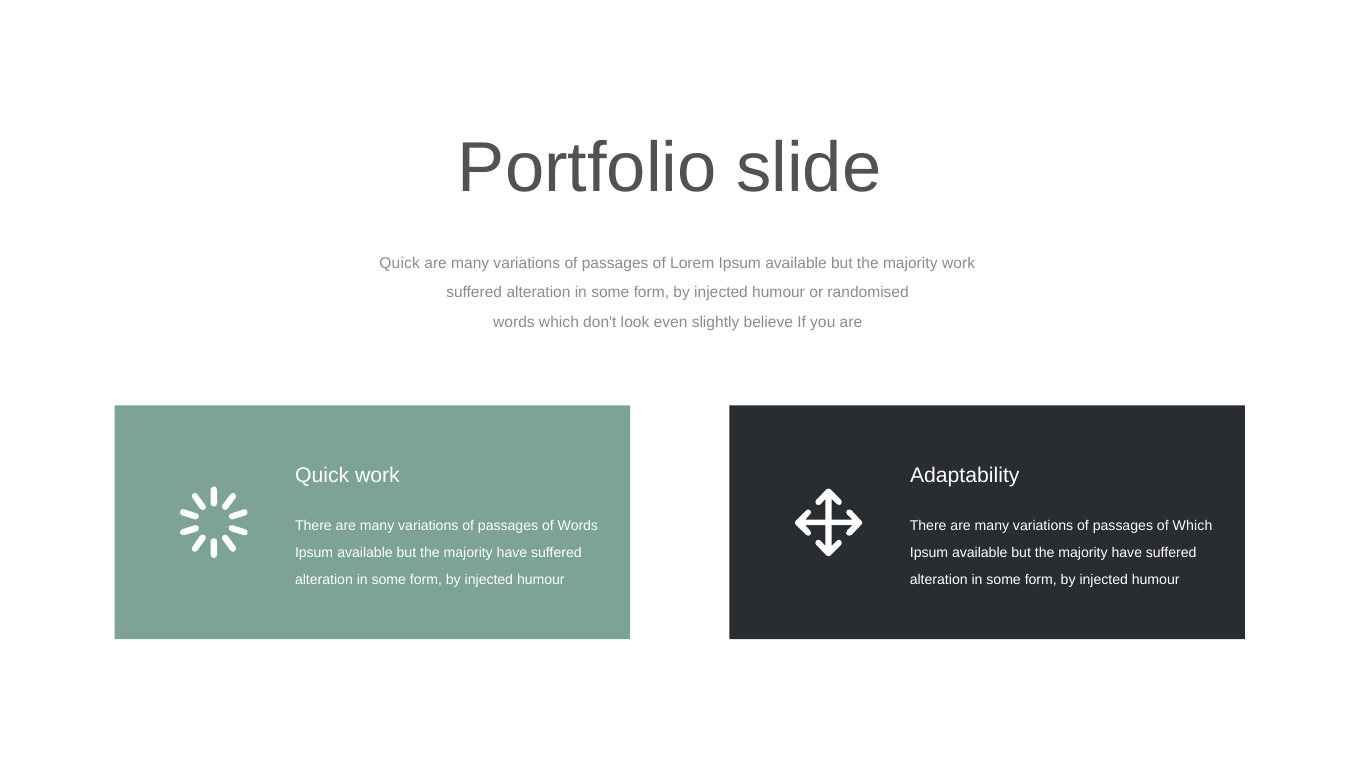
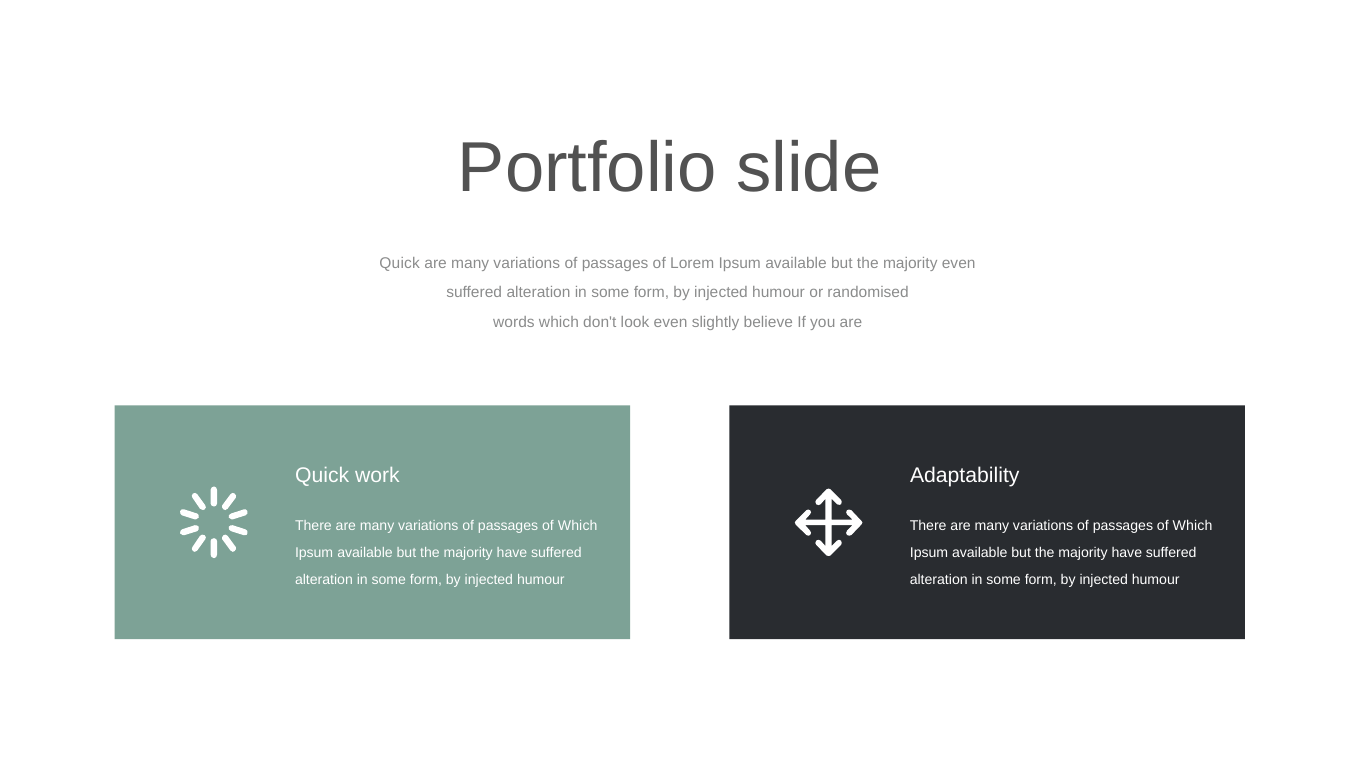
majority work: work -> even (959, 263)
Words: Words -> Which (578, 525)
